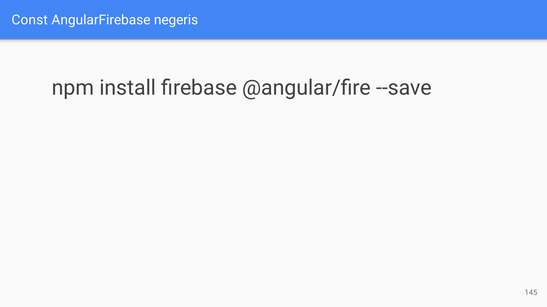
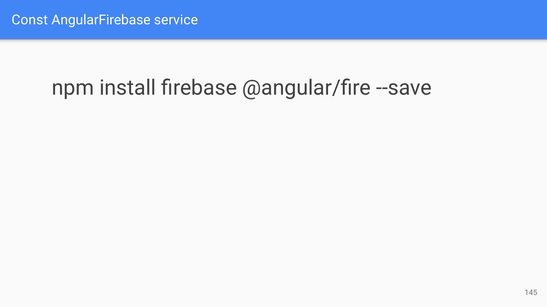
negeris: negeris -> service (176, 20)
